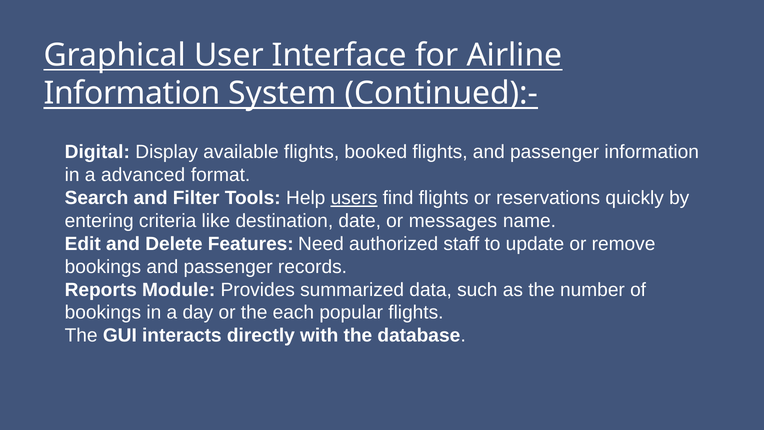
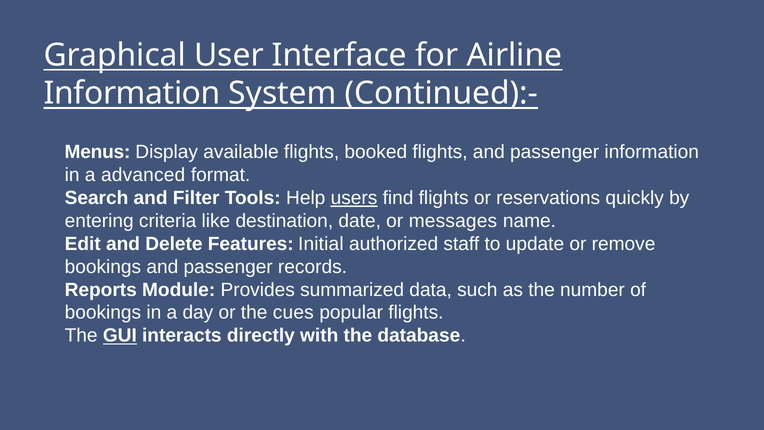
Digital: Digital -> Menus (97, 152)
Need: Need -> Initial (321, 244)
each: each -> cues (293, 312)
GUI underline: none -> present (120, 335)
